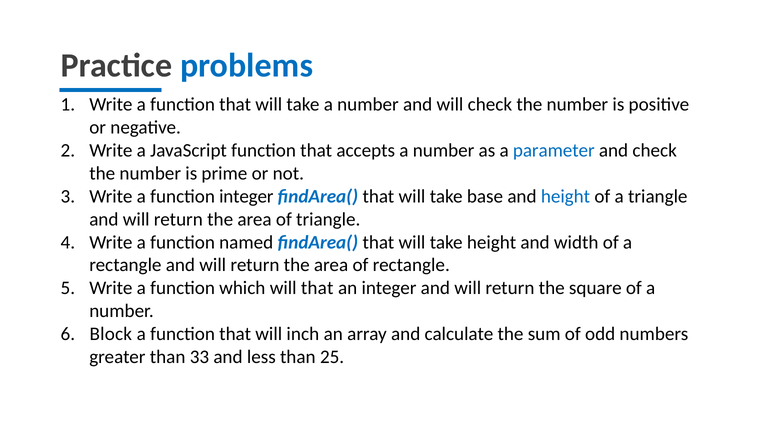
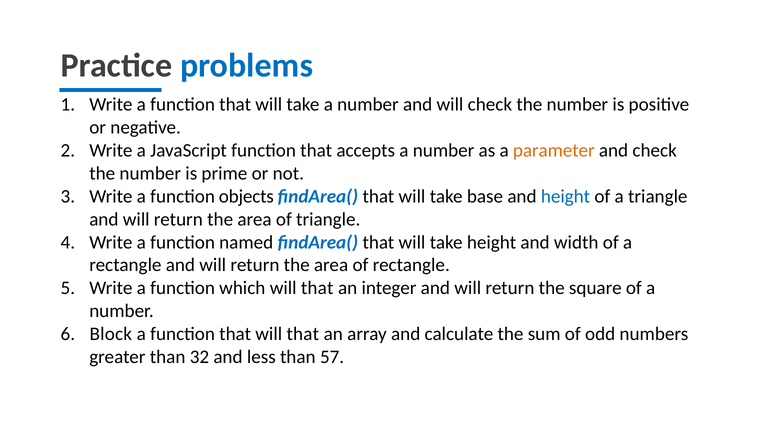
parameter colour: blue -> orange (554, 151)
function integer: integer -> objects (246, 197)
that will inch: inch -> that (303, 334)
33: 33 -> 32 (199, 357)
25: 25 -> 57 (332, 357)
